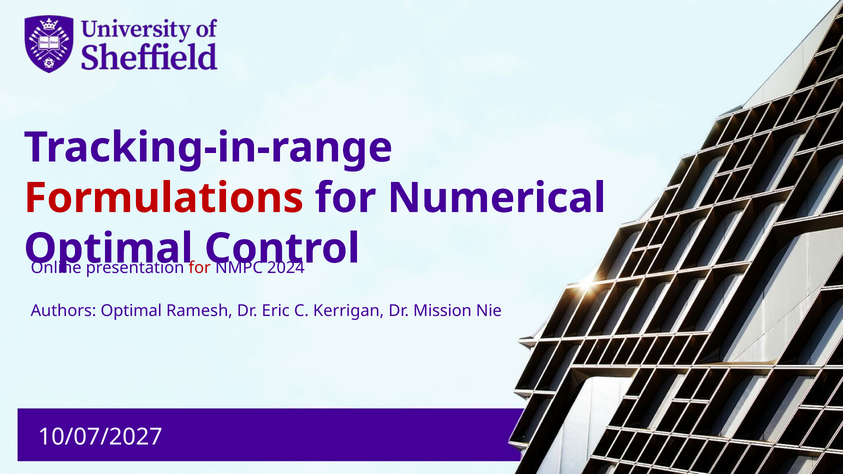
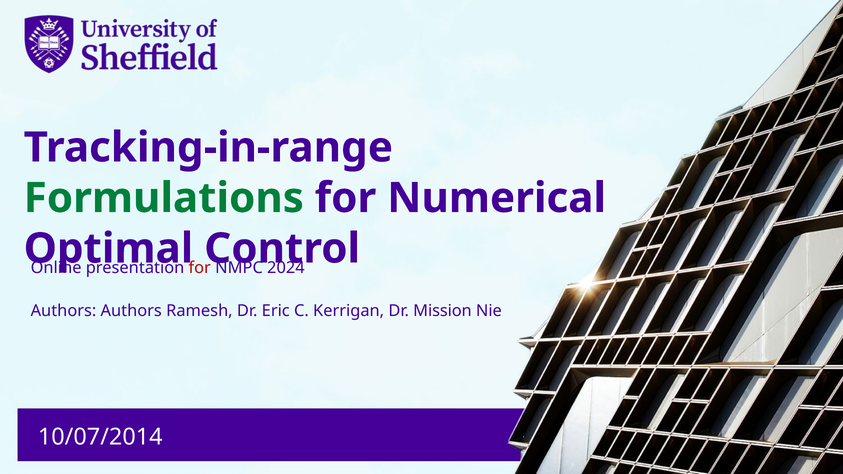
Formulations colour: red -> green (164, 198)
Authors Optimal: Optimal -> Authors (131, 311)
10/07/2027: 10/07/2027 -> 10/07/2014 (100, 437)
